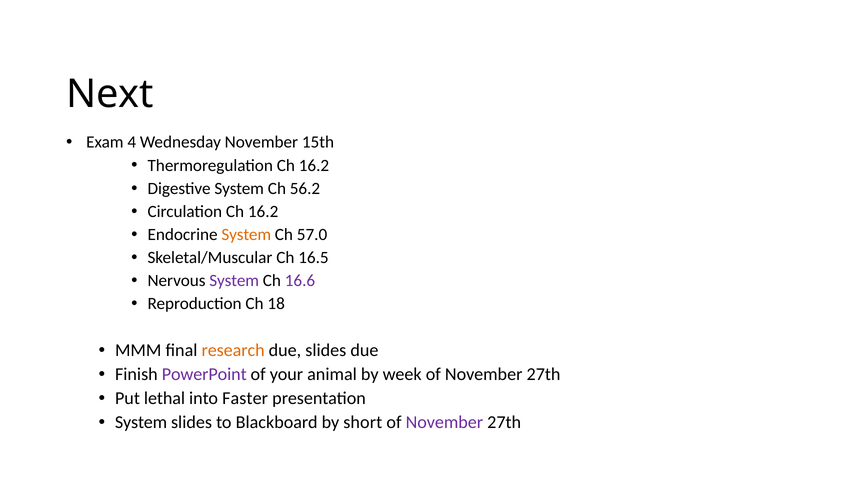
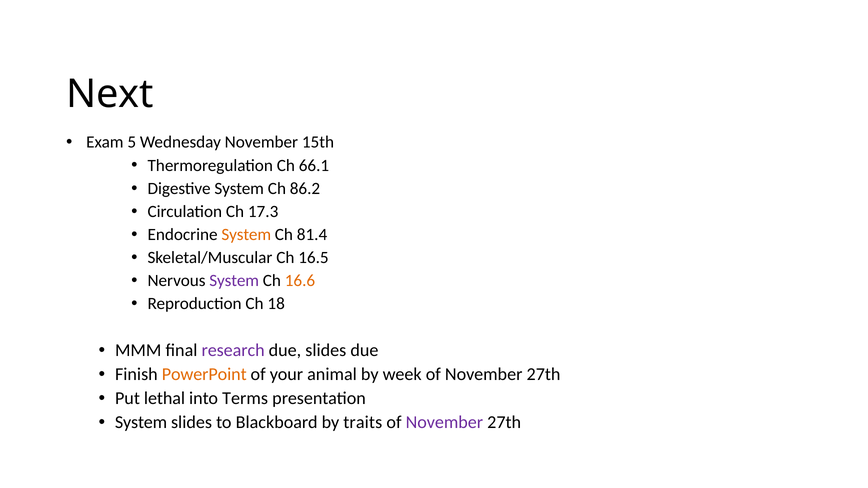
4: 4 -> 5 (132, 142)
Thermoregulation Ch 16.2: 16.2 -> 66.1 (314, 165)
56.2: 56.2 -> 86.2 (305, 189)
Circulation Ch 16.2: 16.2 -> 17.3 (263, 212)
57.0: 57.0 -> 81.4 (312, 235)
16.6 colour: purple -> orange (300, 281)
research colour: orange -> purple (233, 350)
PowerPoint colour: purple -> orange (204, 375)
Faster: Faster -> Terms (245, 399)
short: short -> traits (363, 423)
